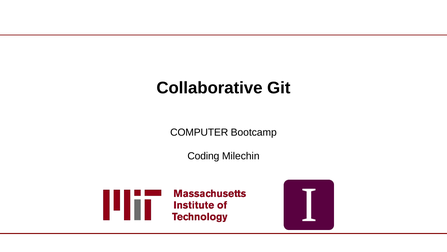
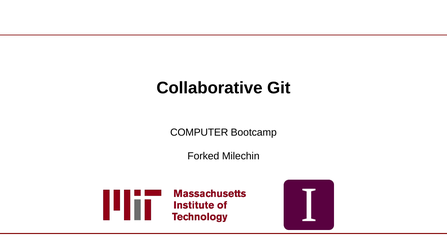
Coding: Coding -> Forked (203, 156)
